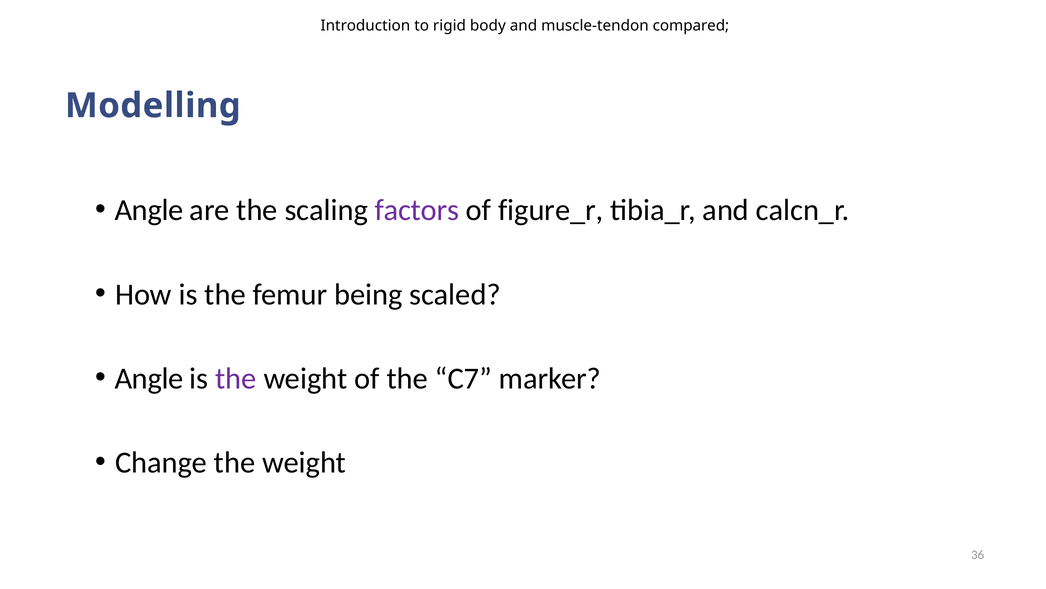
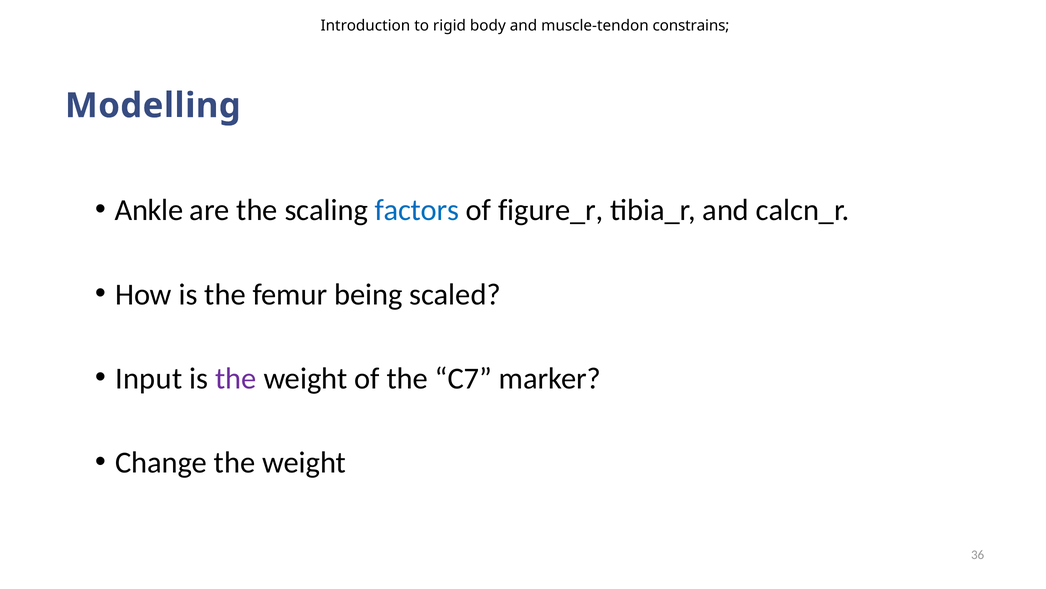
compared: compared -> constrains (691, 26)
Angle: Angle -> Ankle (149, 210)
factors colour: purple -> blue (417, 210)
Angle: Angle -> Input (149, 378)
